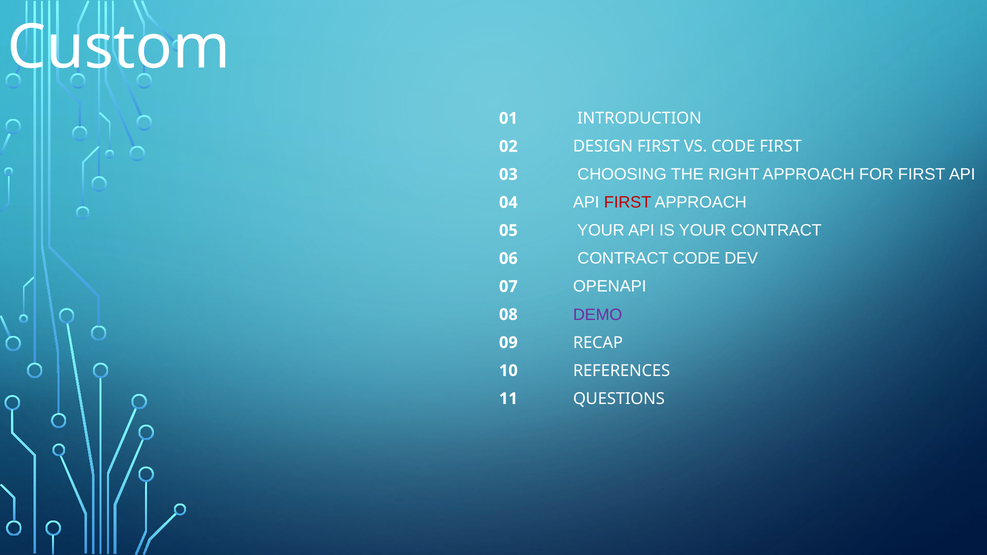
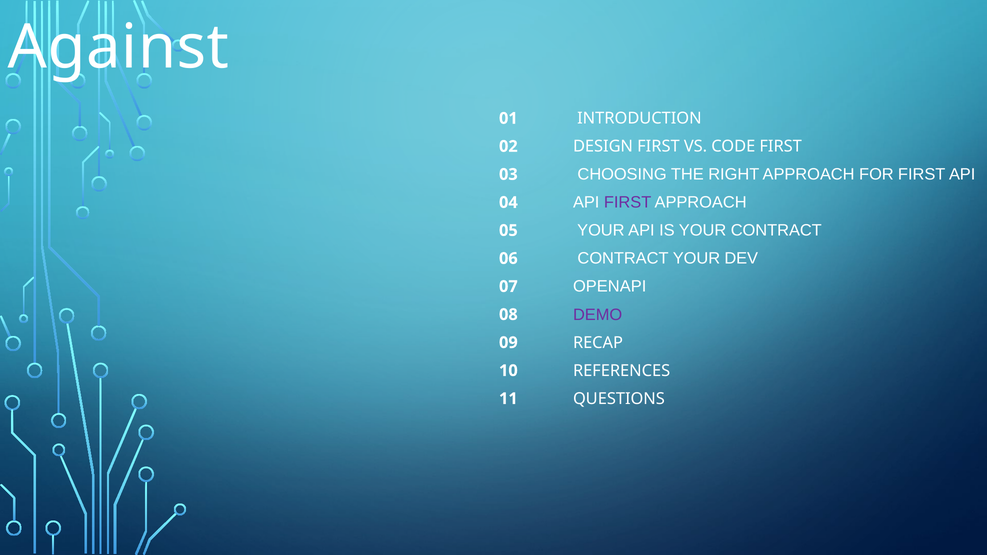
Custom: Custom -> Against (118, 47)
FIRST colour: red -> purple (628, 203)
CONTRACT CODE: CODE -> YOUR (696, 259)
